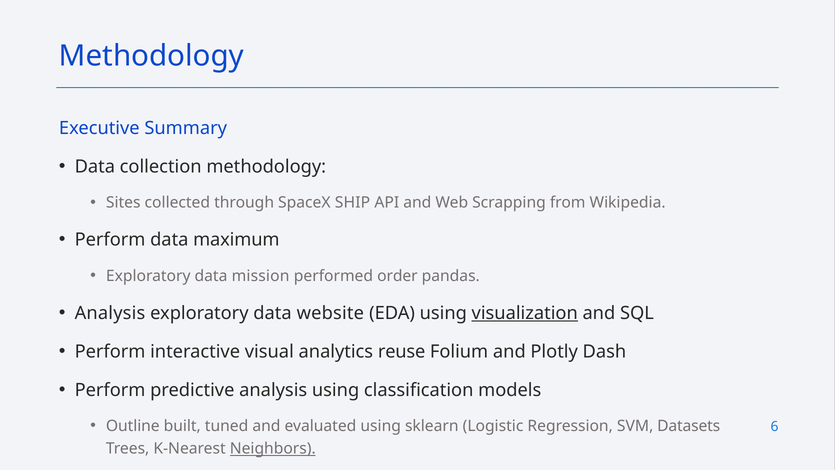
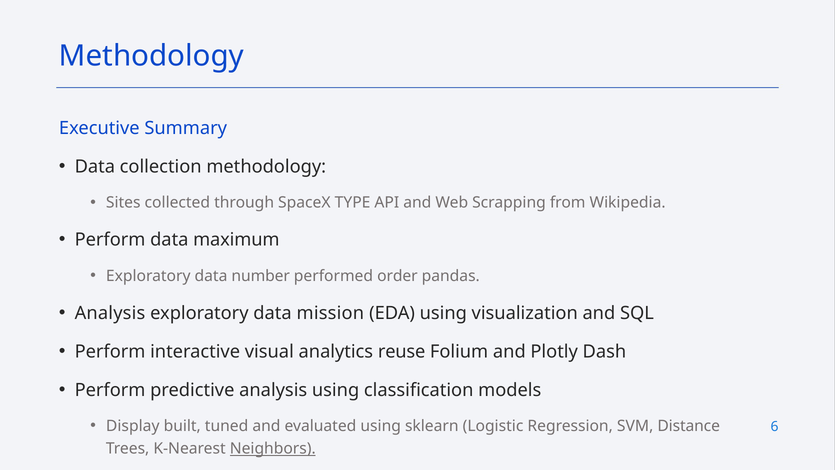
SHIP: SHIP -> TYPE (353, 203)
mission: mission -> number (261, 276)
website: website -> mission (330, 313)
visualization underline: present -> none (525, 313)
Outline: Outline -> Display (133, 426)
Datasets: Datasets -> Distance (689, 426)
